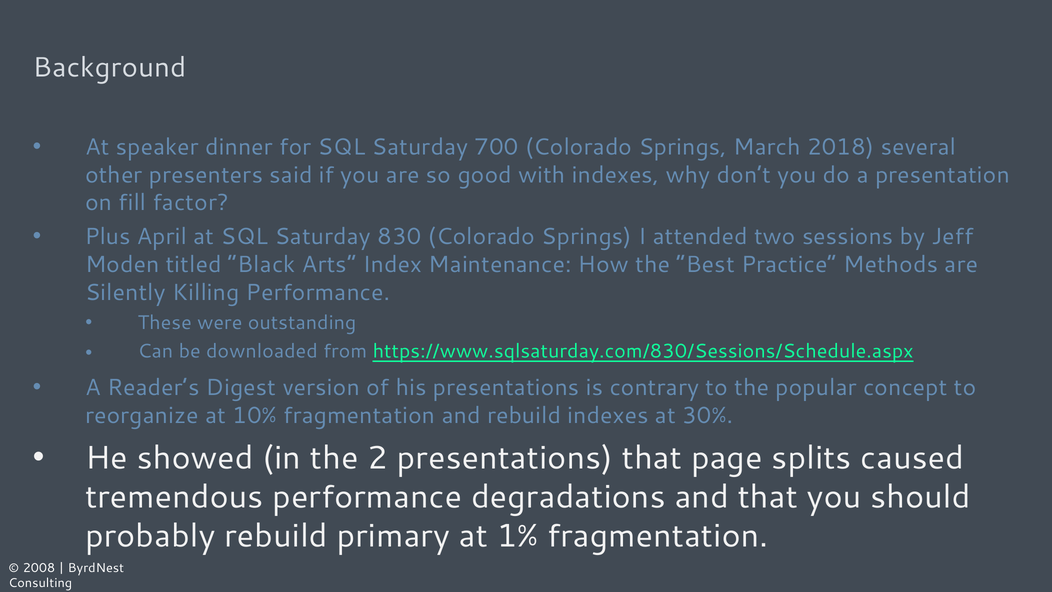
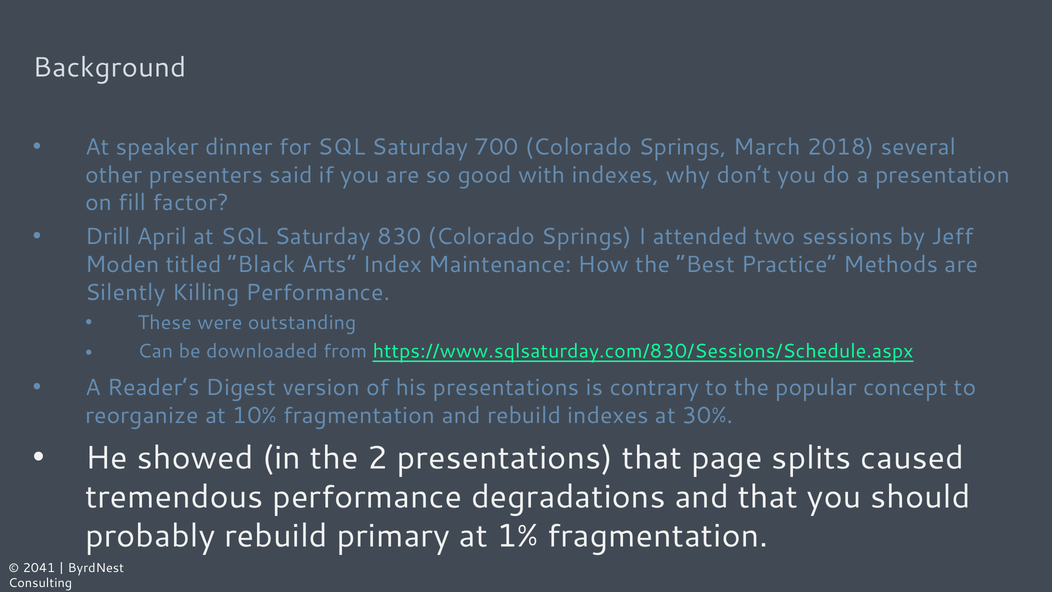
Plus: Plus -> Drill (108, 237)
2008: 2008 -> 2041 (39, 568)
